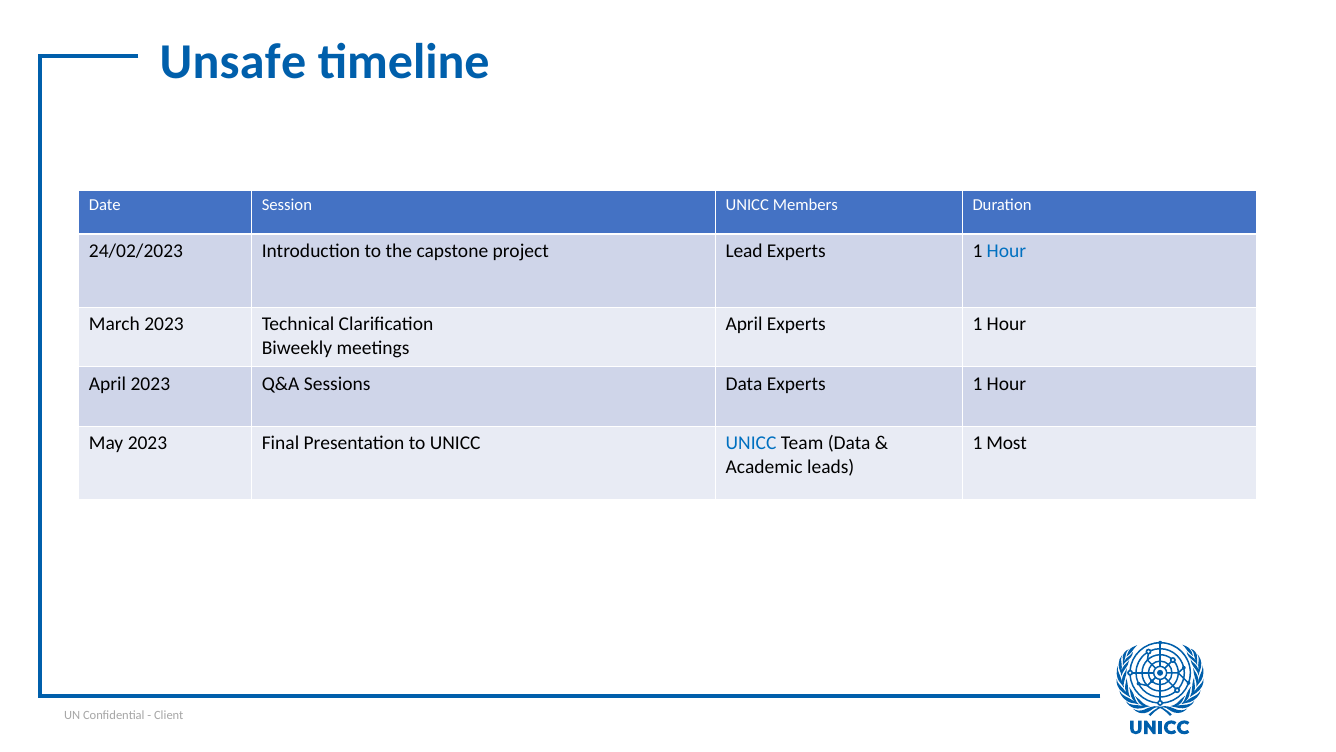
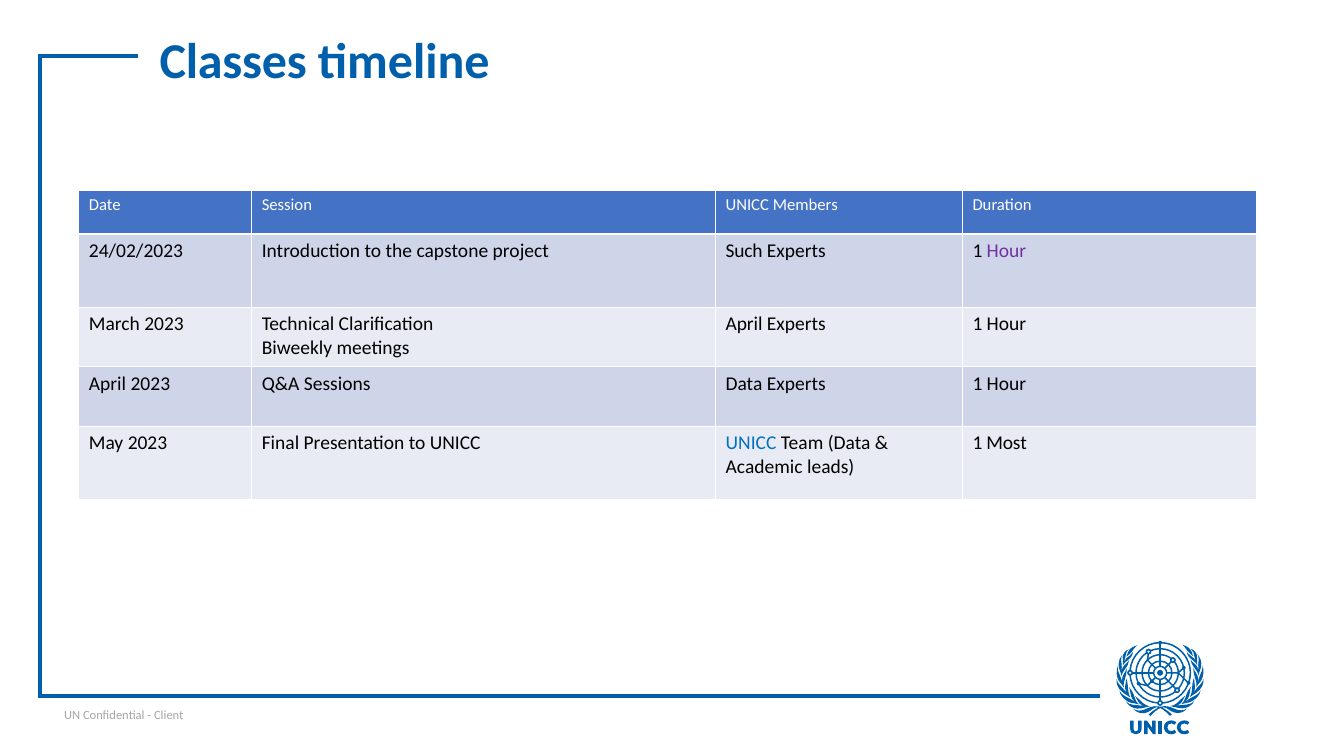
Unsafe: Unsafe -> Classes (233, 62)
Lead: Lead -> Such (744, 251)
Hour colour: blue -> purple (1006, 251)
